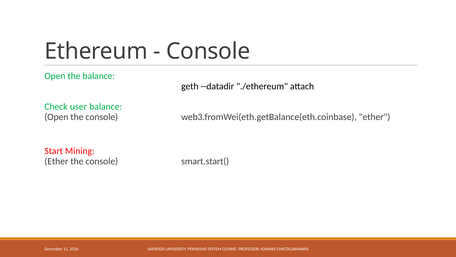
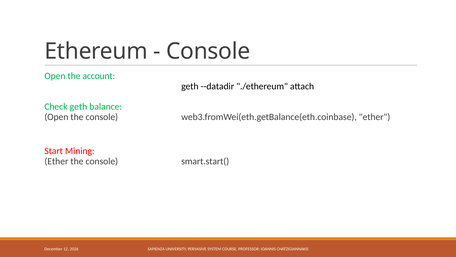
the balance: balance -> account (99, 76)
Check user: user -> geth (78, 107)
